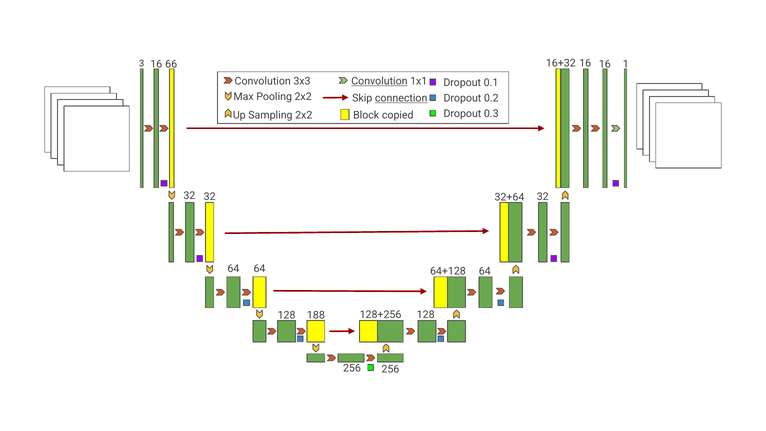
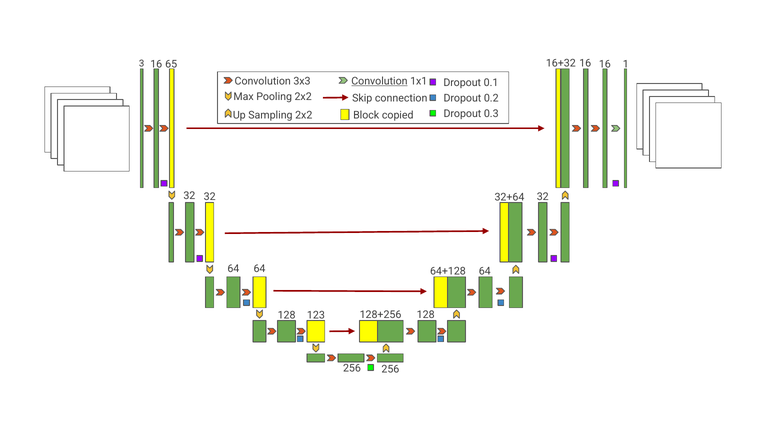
66: 66 -> 65 (171, 64)
connection underline: present -> none (401, 98)
188: 188 -> 123 (316, 315)
